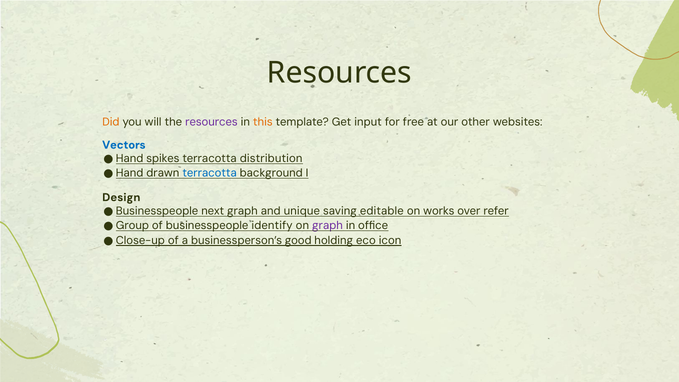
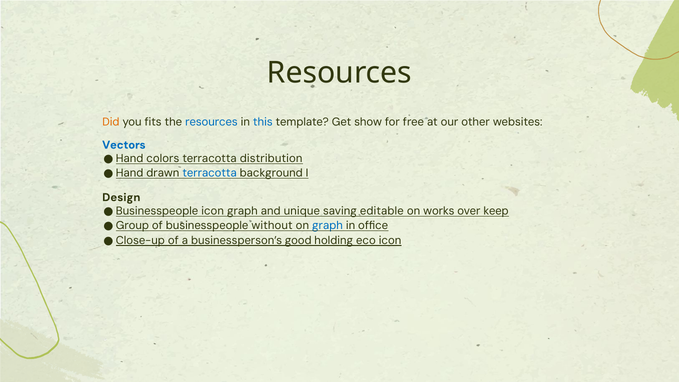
will: will -> fits (153, 122)
resources colour: purple -> blue (211, 122)
this colour: orange -> blue (263, 122)
input: input -> show (368, 122)
spikes: spikes -> colors (163, 158)
next: next -> icon (213, 211)
refer: refer -> keep (496, 211)
identify: identify -> without (272, 226)
graph colour: purple -> blue (327, 226)
